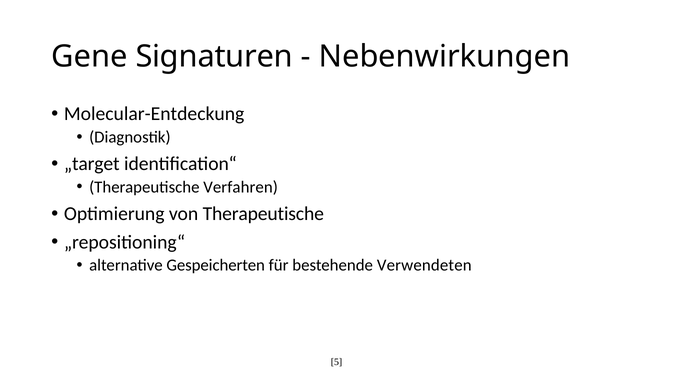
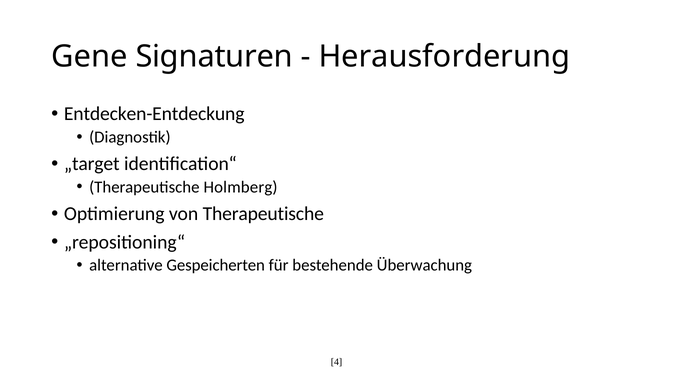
Nebenwirkungen: Nebenwirkungen -> Herausforderung (444, 57)
Molecular-Entdeckung: Molecular-Entdeckung -> Entdecken-Entdeckung (154, 114)
Verfahren: Verfahren -> Holmberg (241, 187)
Verwendeten: Verwendeten -> Überwachung (424, 265)
5: 5 -> 4 (336, 362)
